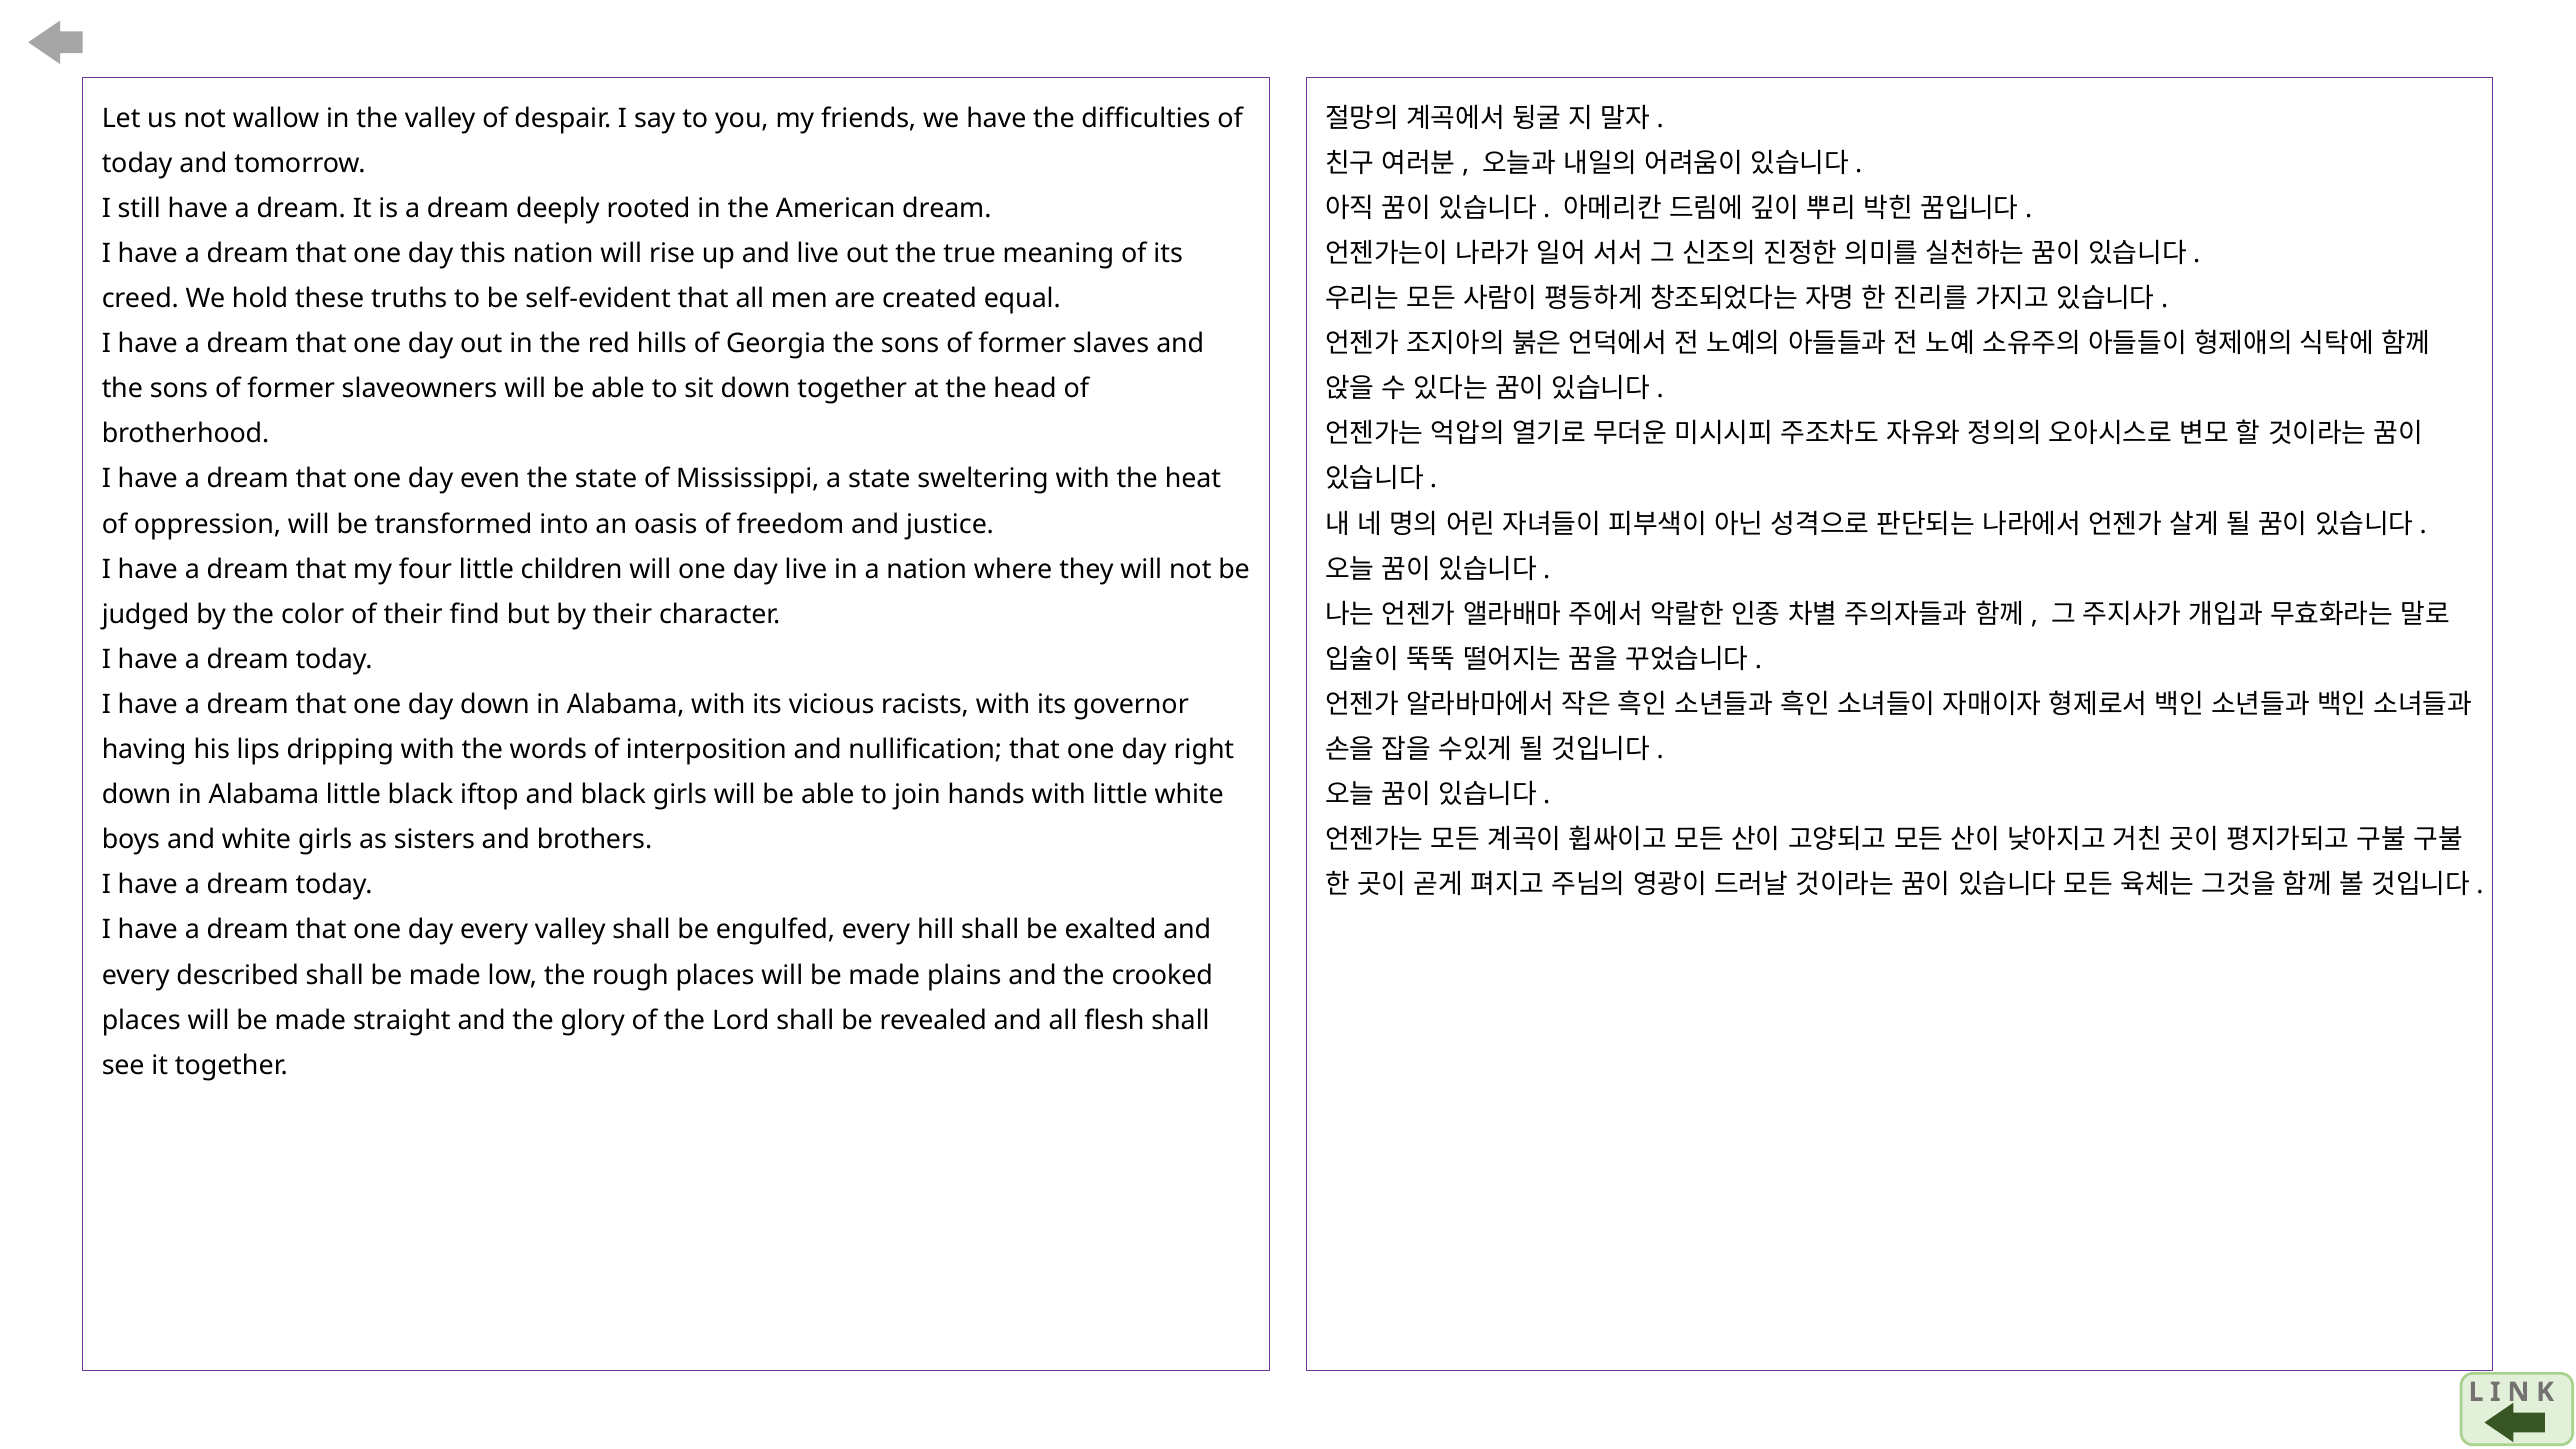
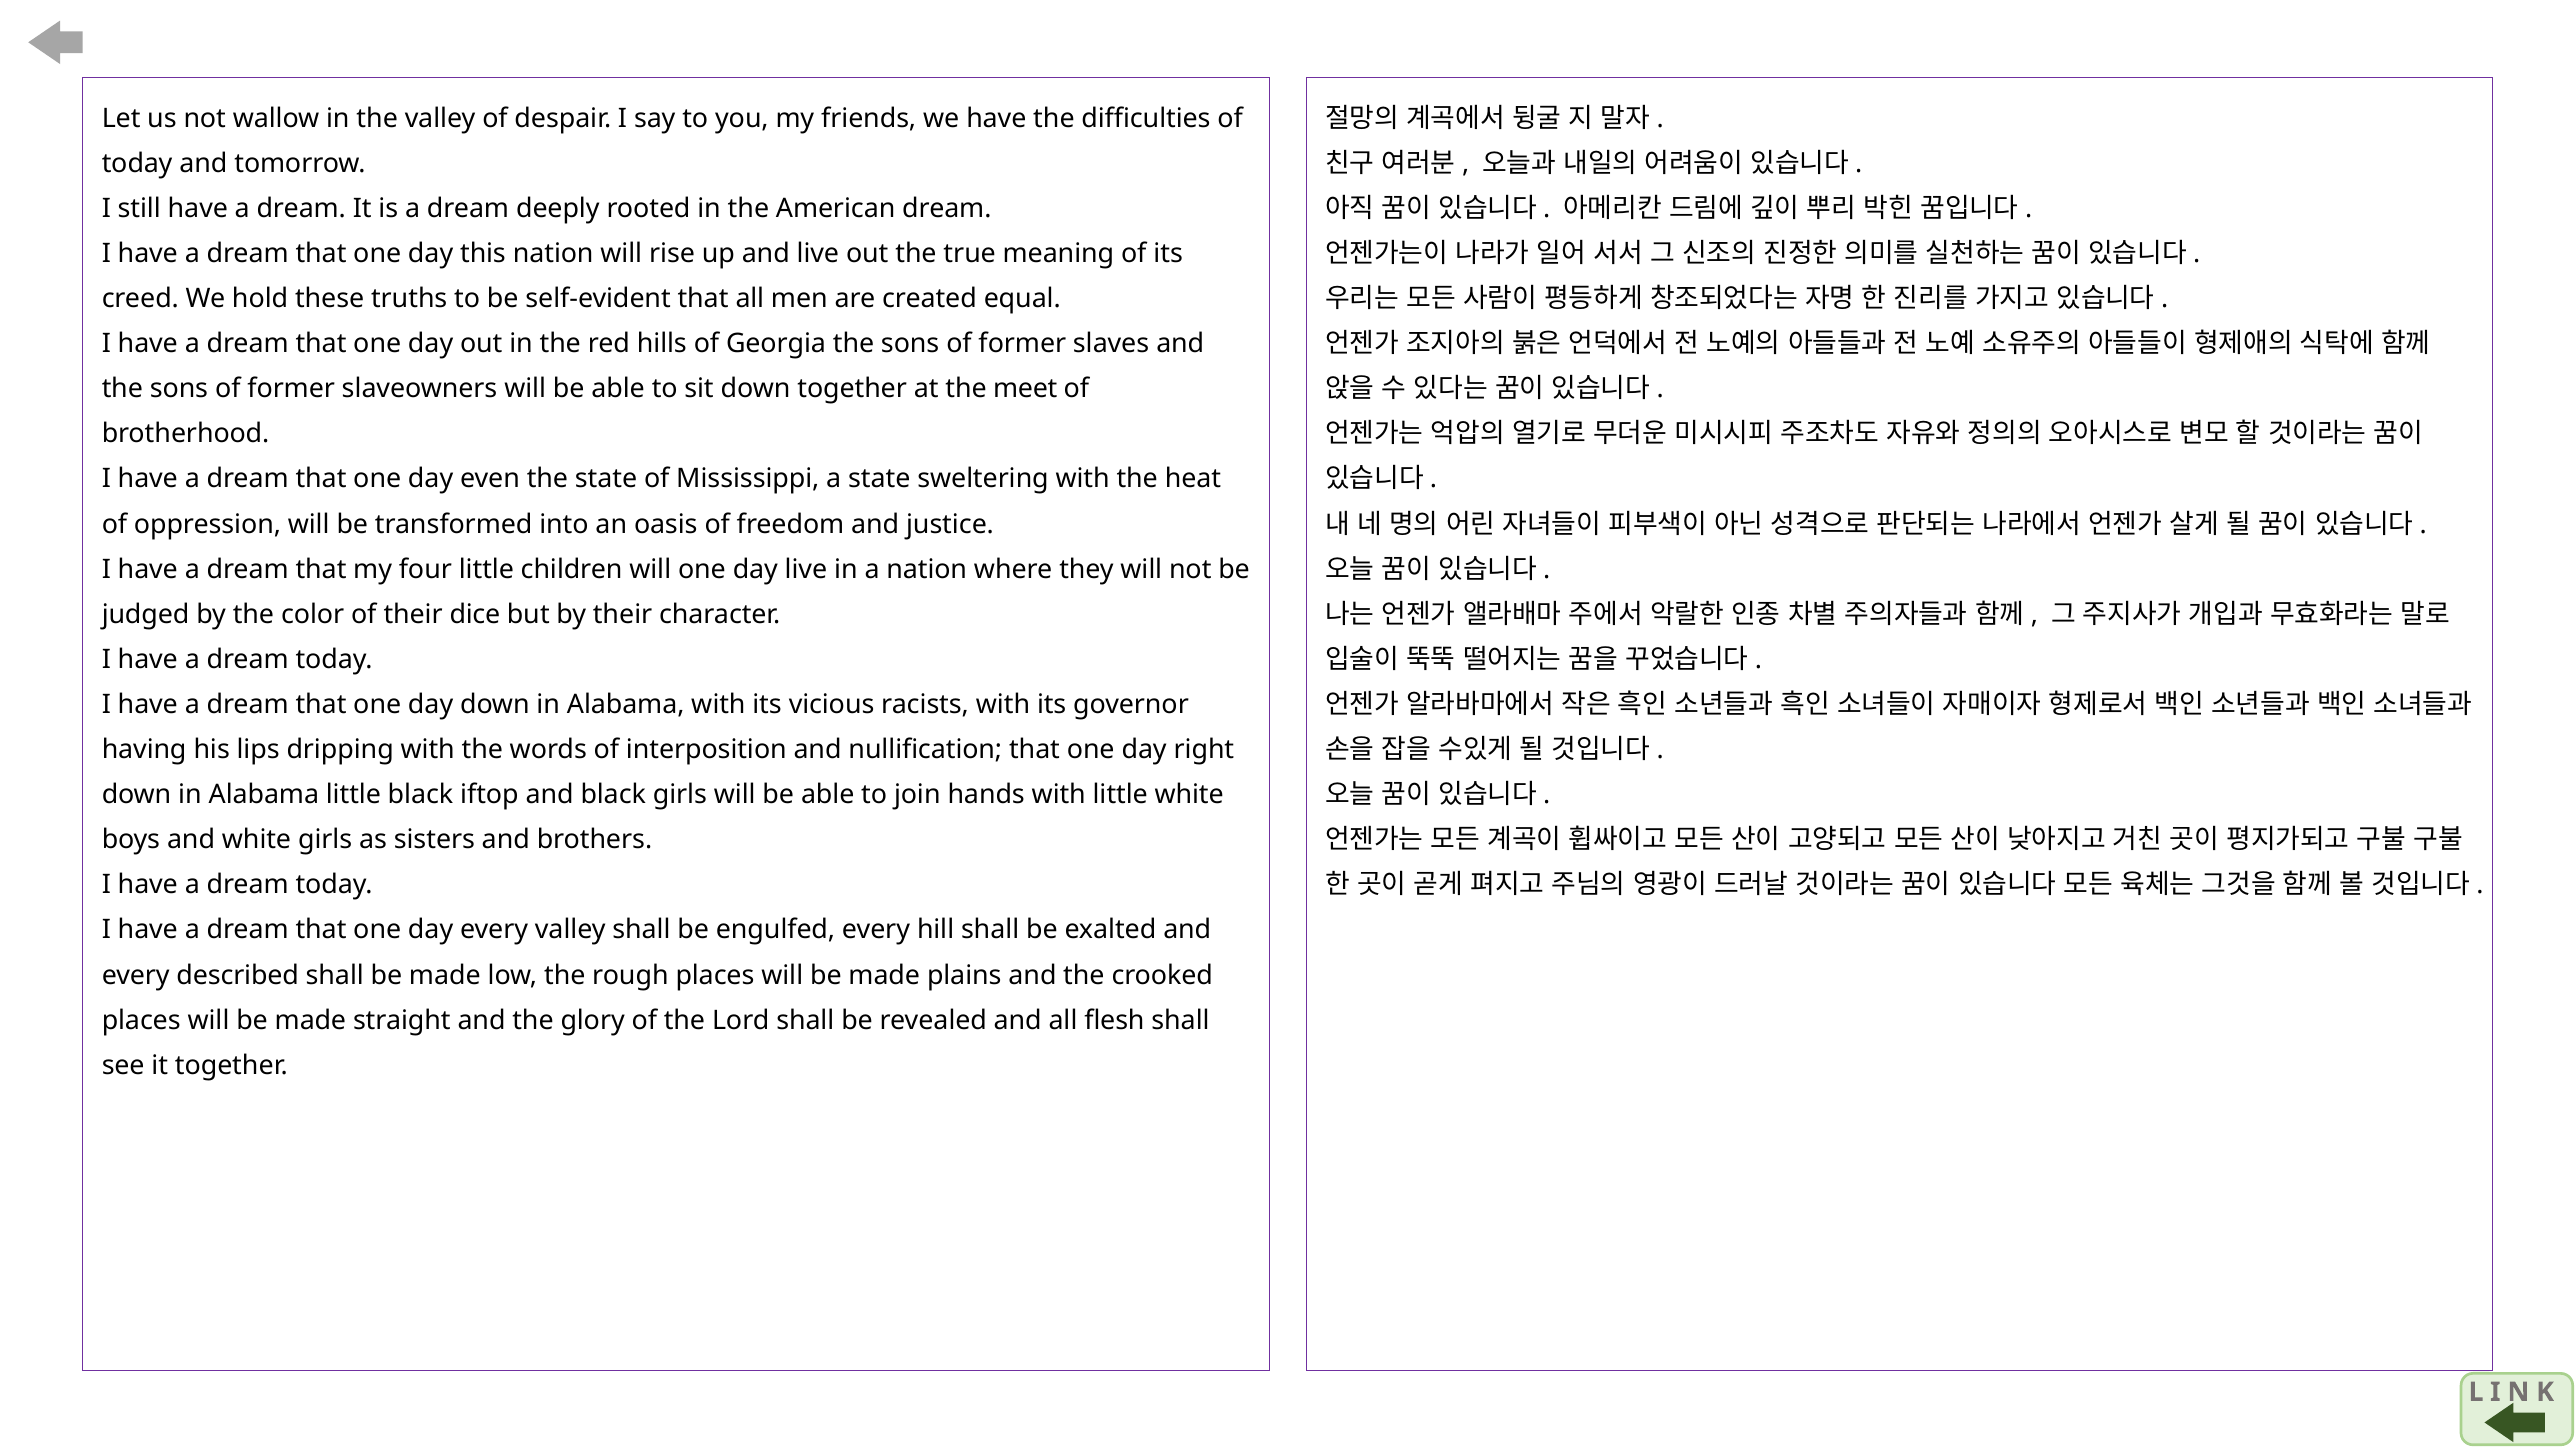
head: head -> meet (1025, 389)
find: find -> dice (475, 614)
